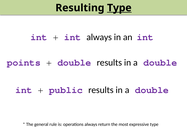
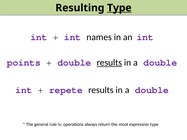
int always: always -> names (99, 37)
results underline: none -> present (109, 63)
public: public -> repete (66, 90)
